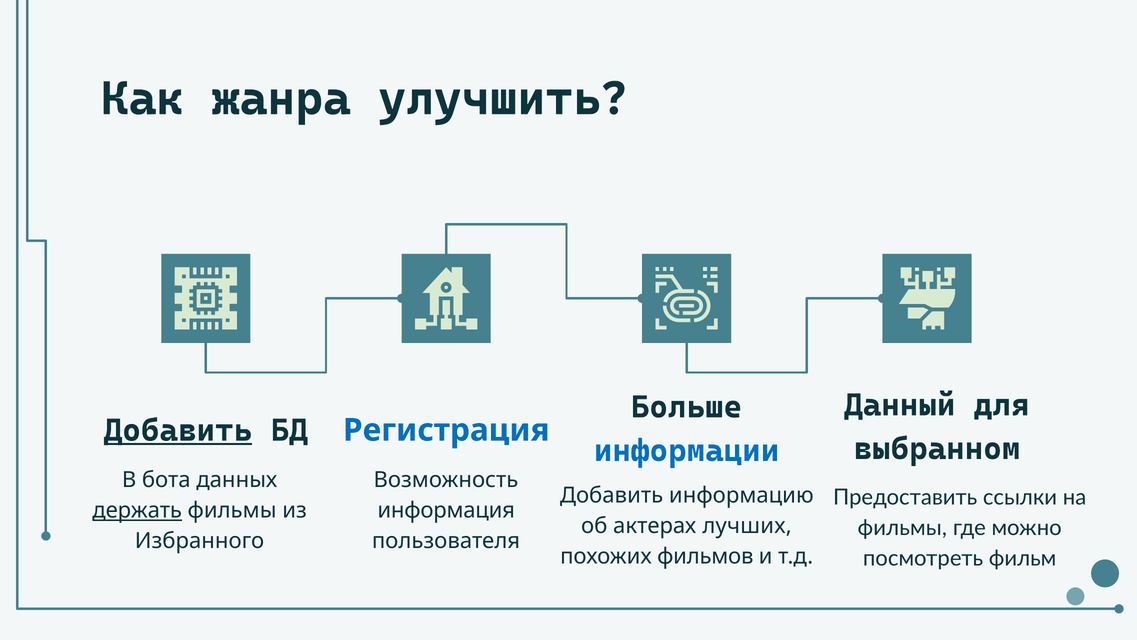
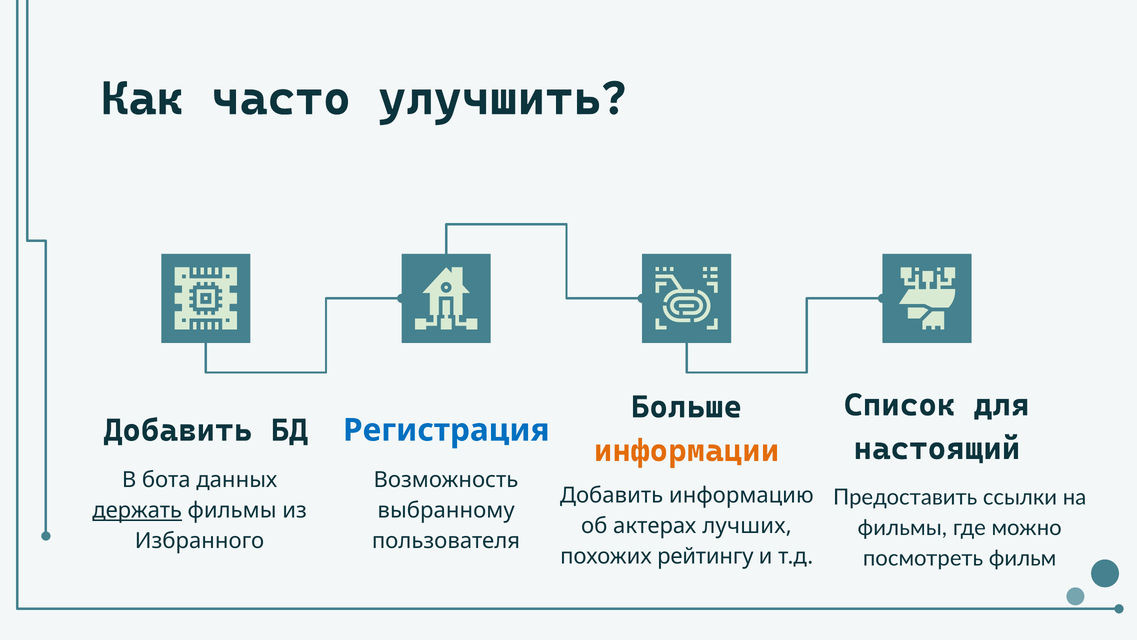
жанра: жанра -> часто (281, 98)
Данный: Данный -> Список (900, 405)
Добавить underline: present -> none (178, 430)
выбранном: выбранном -> настоящий (937, 448)
информации colour: blue -> orange (687, 450)
информация: информация -> выбранному (446, 510)
фильмов: фильмов -> рейтингу (705, 556)
